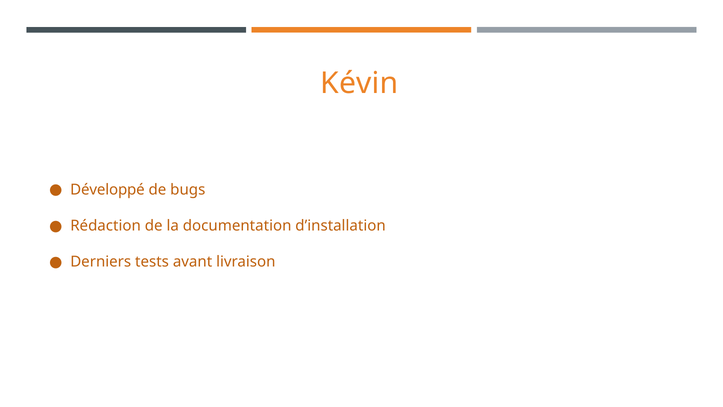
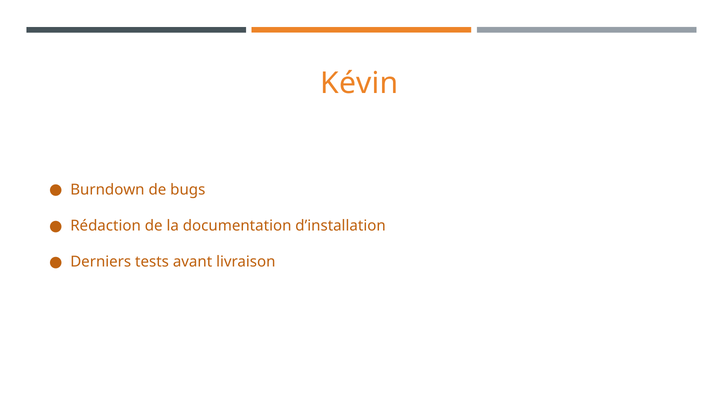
Développé: Développé -> Burndown (107, 189)
